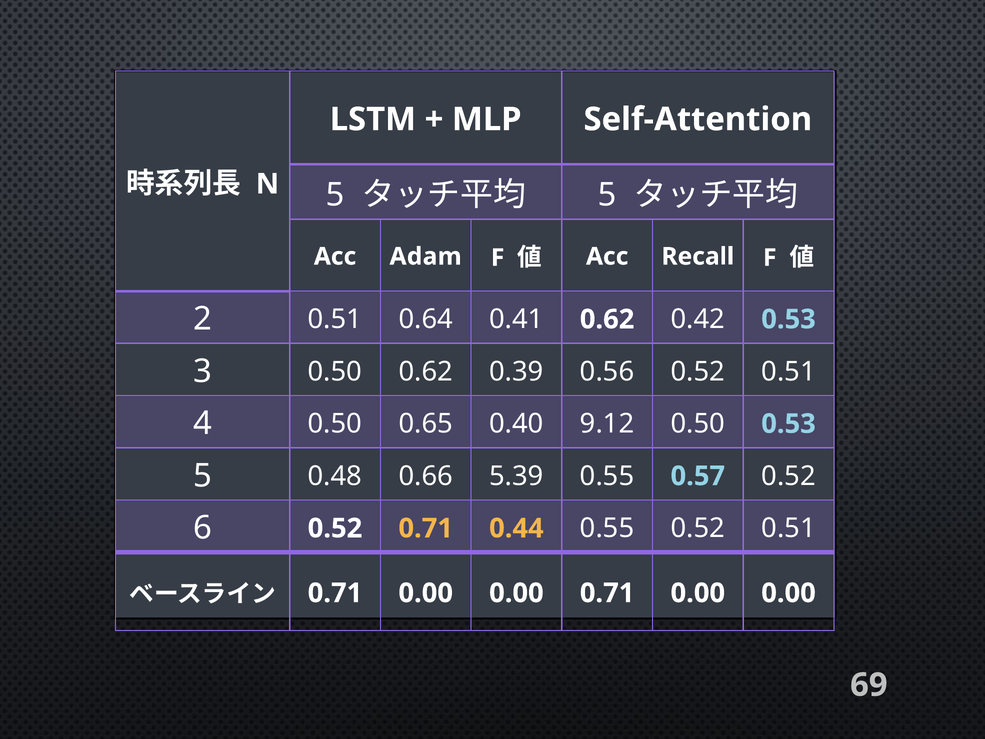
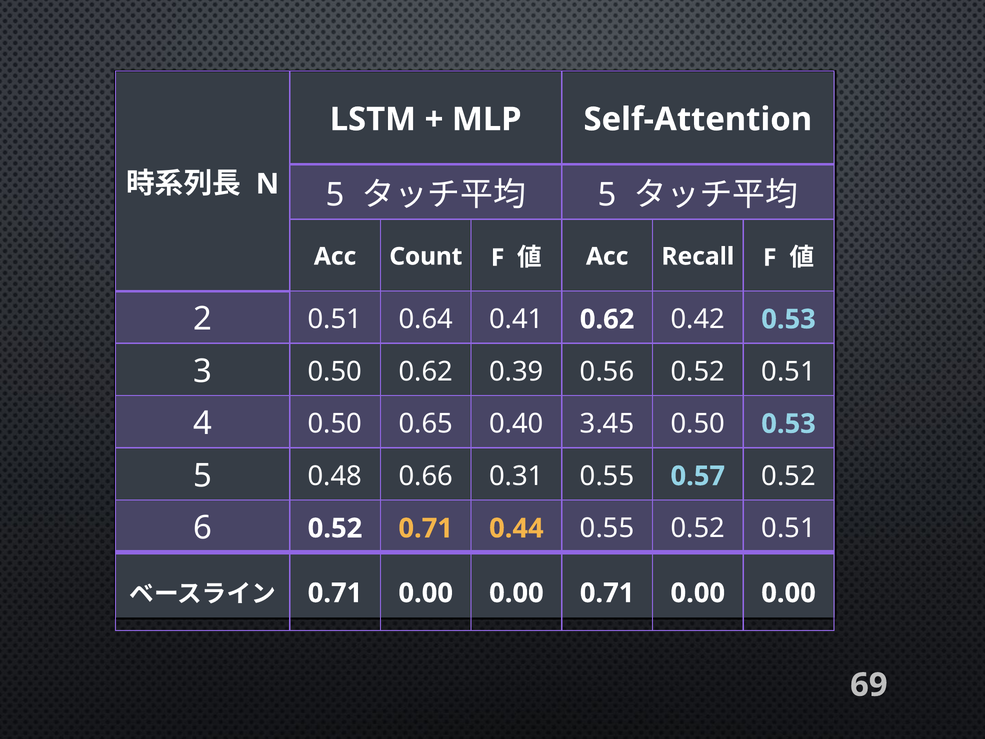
Adam: Adam -> Count (426, 256)
9.12: 9.12 -> 3.45 (607, 424)
5.39: 5.39 -> 0.31 (516, 476)
